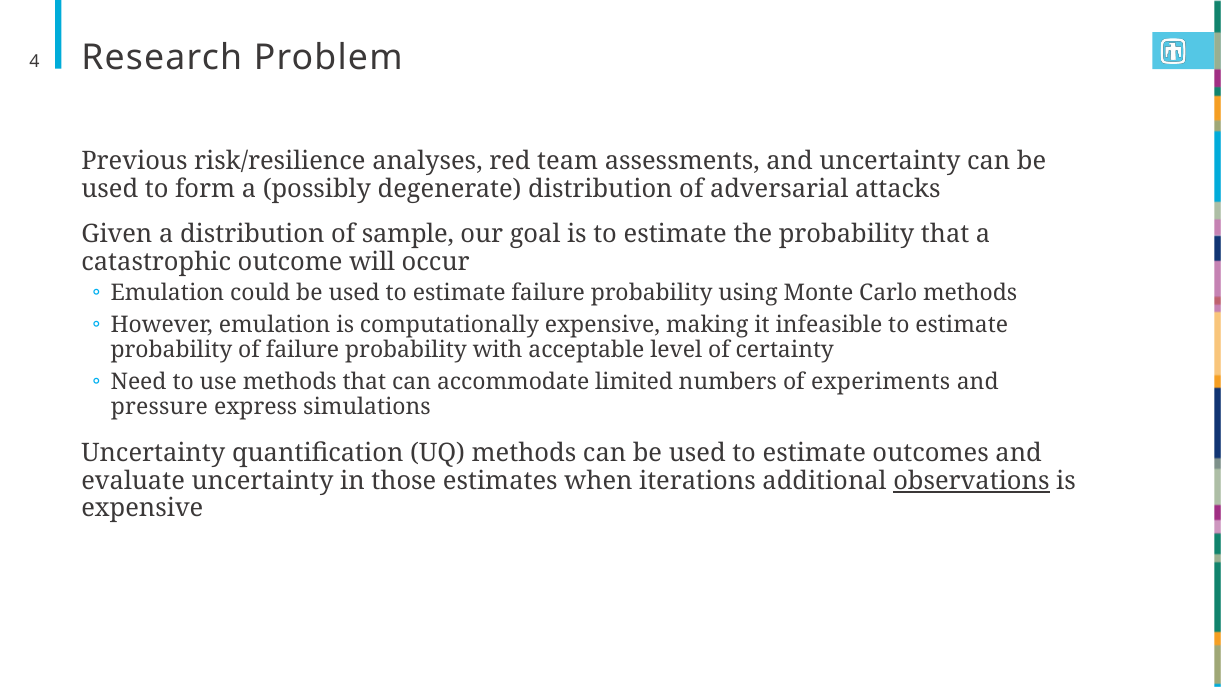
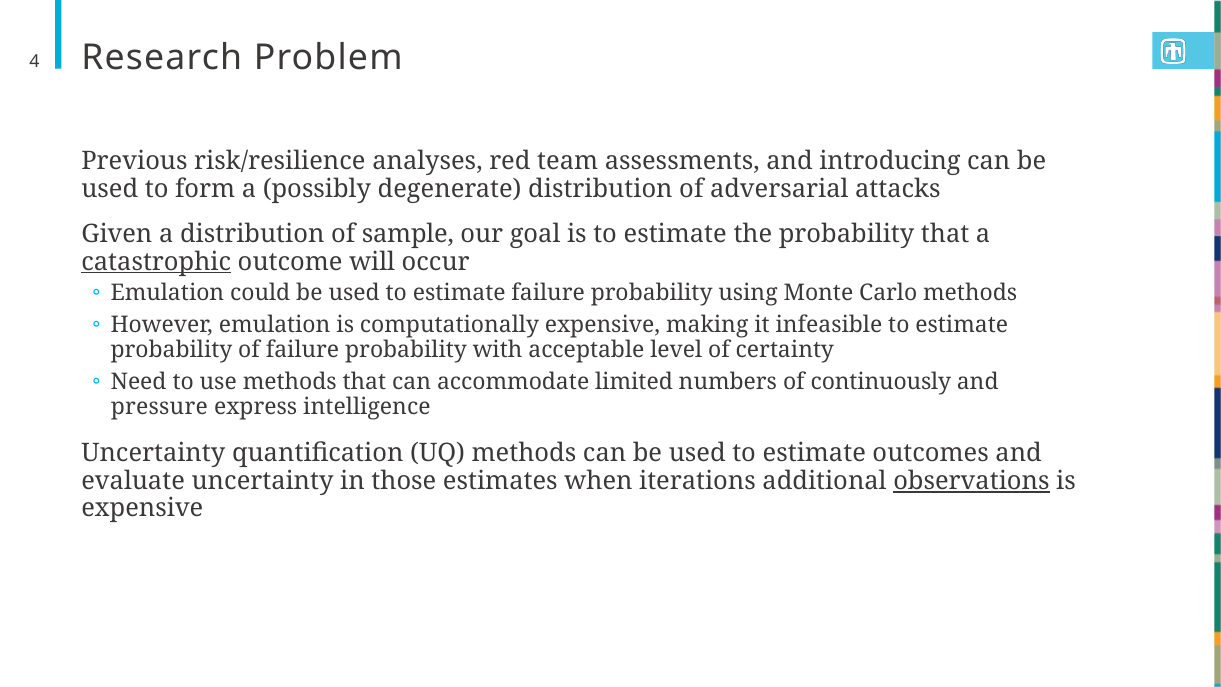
and uncertainty: uncertainty -> introducing (890, 161)
catastrophic underline: none -> present (156, 262)
experiments: experiments -> continuously (881, 382)
simulations: simulations -> intelligence (367, 407)
